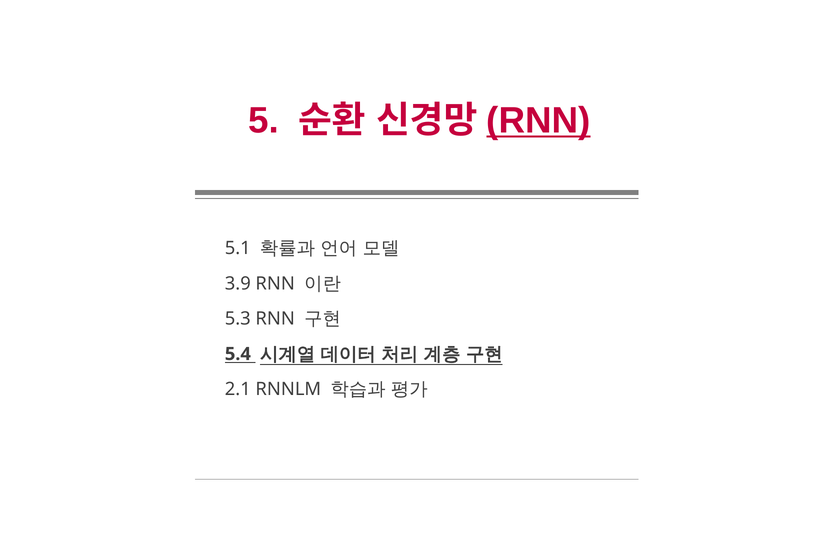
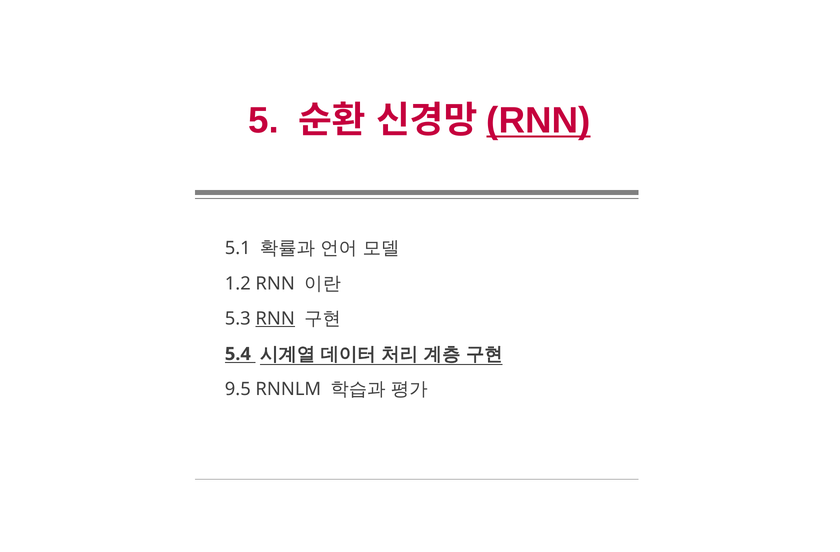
3.9: 3.9 -> 1.2 (238, 283)
RNN underline: none -> present (275, 319)
2.1: 2.1 -> 9.5 (238, 389)
